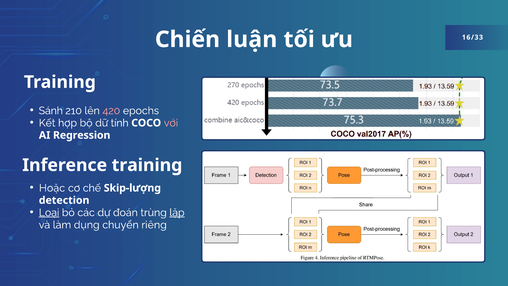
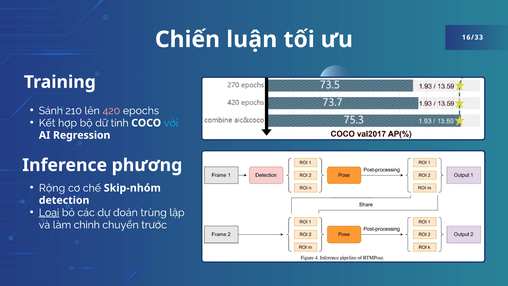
với colour: pink -> light blue (171, 123)
Inference training: training -> phương (147, 165)
Hoặc: Hoặc -> Rộng (52, 188)
Skip-lượng: Skip-lượng -> Skip-nhóm (132, 188)
lặp underline: present -> none (177, 212)
dụng: dụng -> chỉnh (87, 225)
riêng: riêng -> trước (154, 225)
